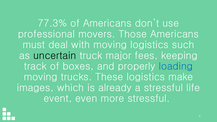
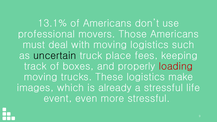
77.3%: 77.3% -> 13.1% (52, 23)
major: major -> place (118, 56)
loading colour: blue -> red (176, 66)
